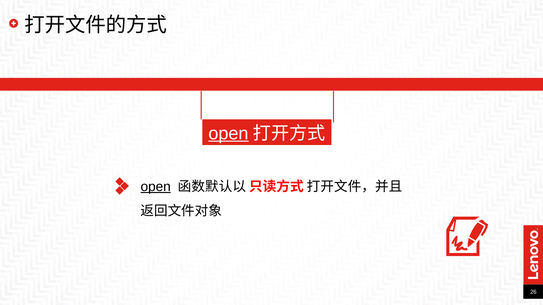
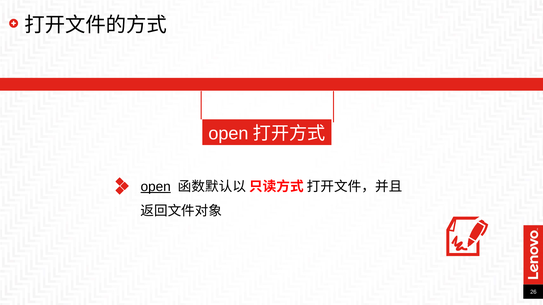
open underline: present -> none (229, 134)
